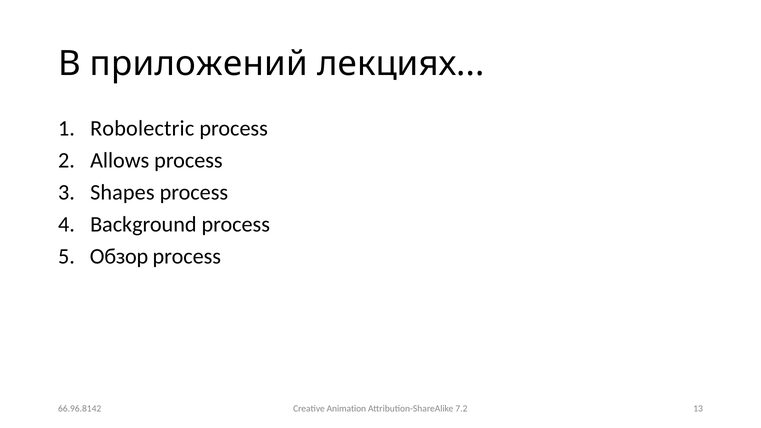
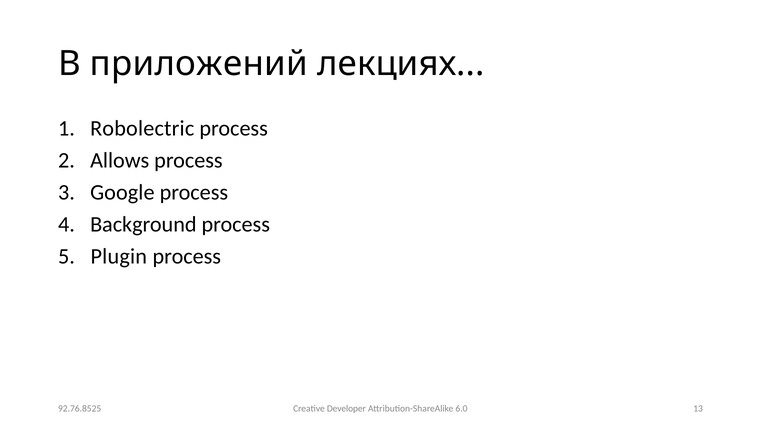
Shapes: Shapes -> Google (122, 192)
Обзор: Обзор -> Plugin (119, 256)
66.96.8142: 66.96.8142 -> 92.76.8525 (80, 409)
Animation: Animation -> Developer (346, 409)
7.2: 7.2 -> 6.0 (461, 409)
